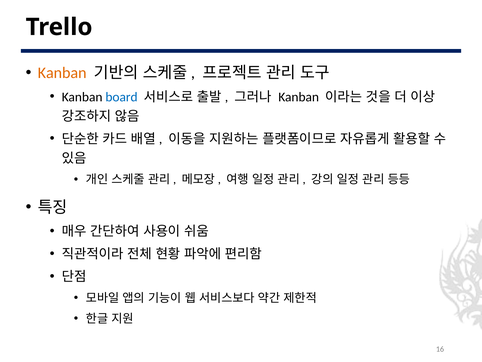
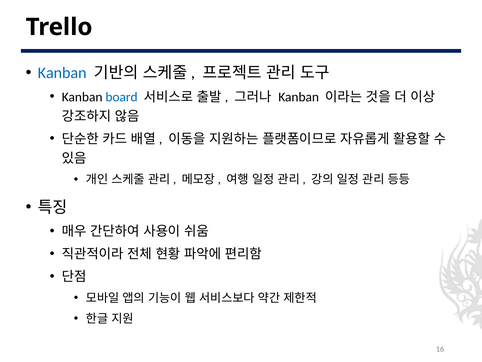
Kanban colour: orange -> blue (62, 73)
